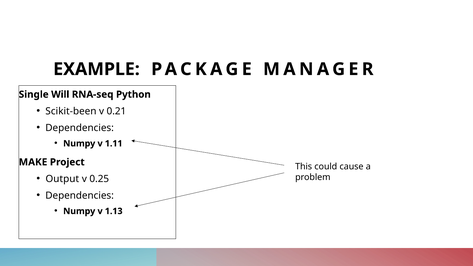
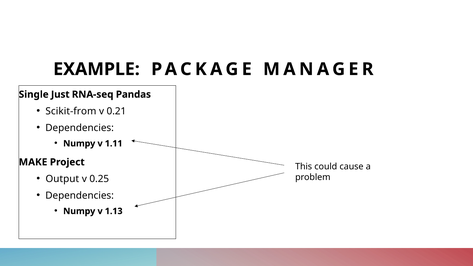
Will: Will -> Just (60, 94)
Python: Python -> Pandas (133, 94)
Scikit-been: Scikit-been -> Scikit-from (71, 111)
